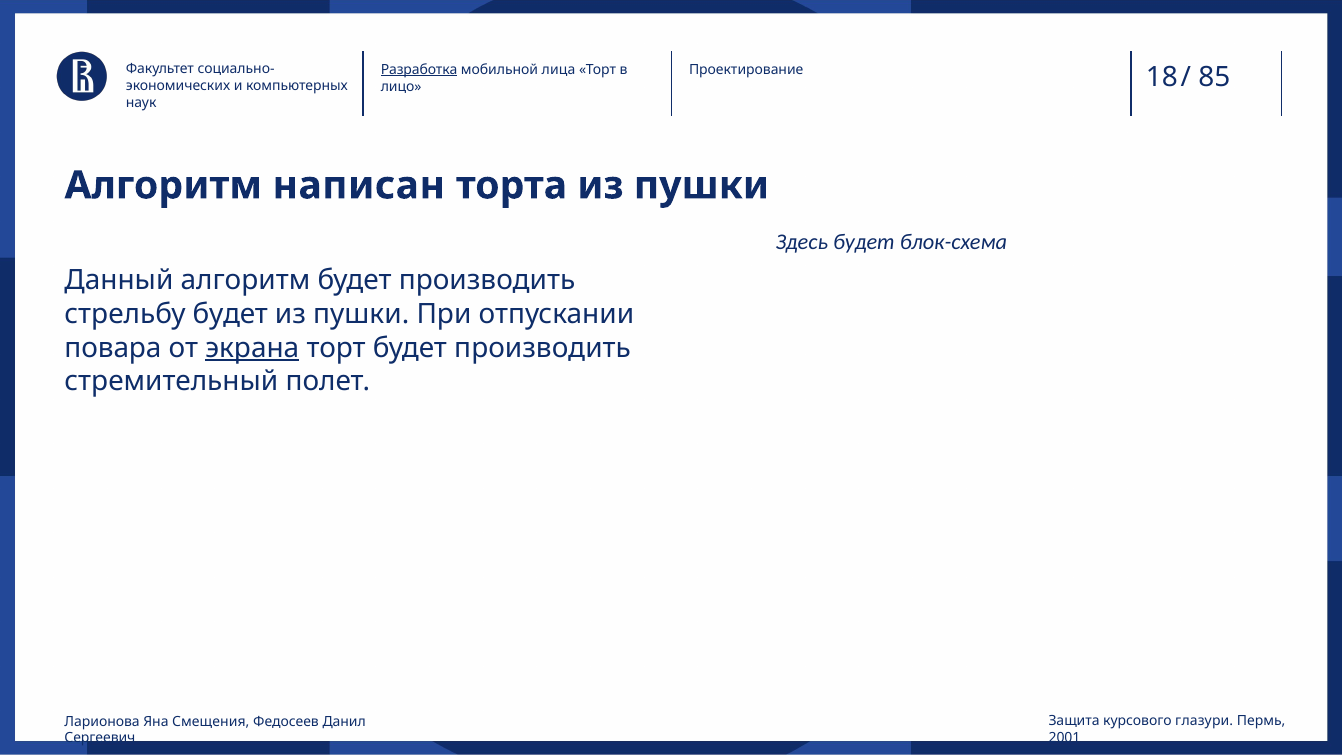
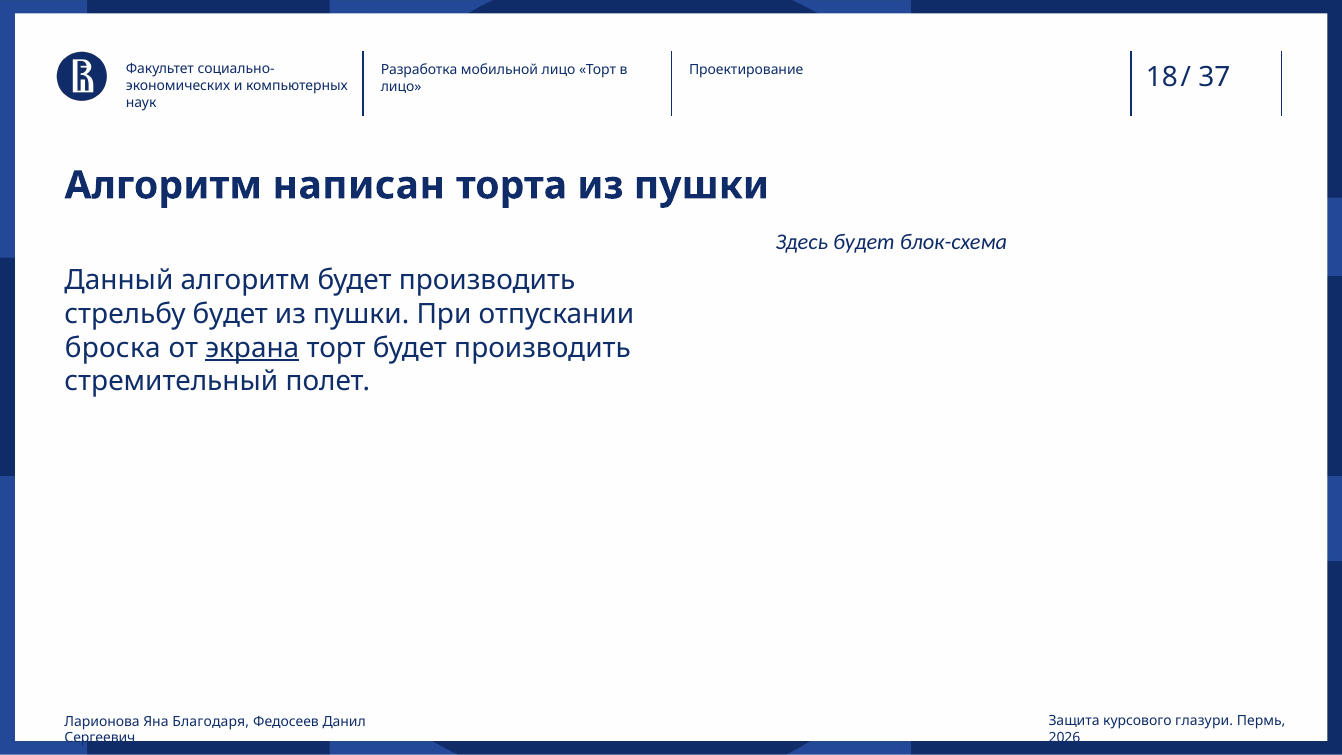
Разработка underline: present -> none (419, 70)
мобильной лица: лица -> лицо (559, 70)
85: 85 -> 37 (1214, 77)
повара: повара -> броска (113, 348)
Смещения: Смещения -> Благодаря (211, 721)
2001: 2001 -> 2026 (1065, 737)
